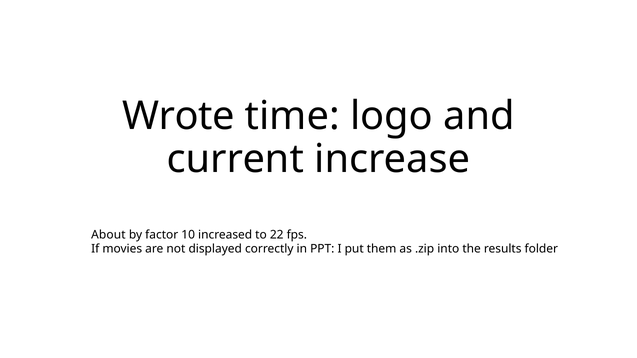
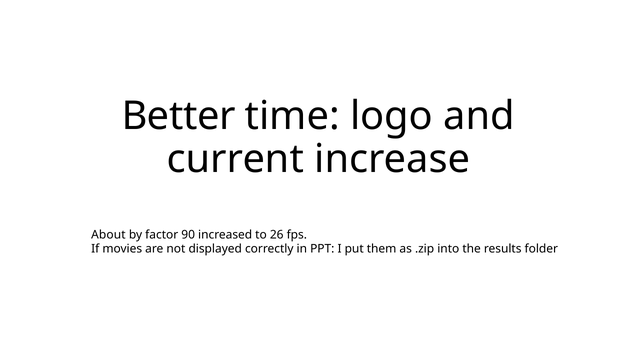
Wrote: Wrote -> Better (179, 116)
10: 10 -> 90 (188, 235)
22: 22 -> 26 (277, 235)
